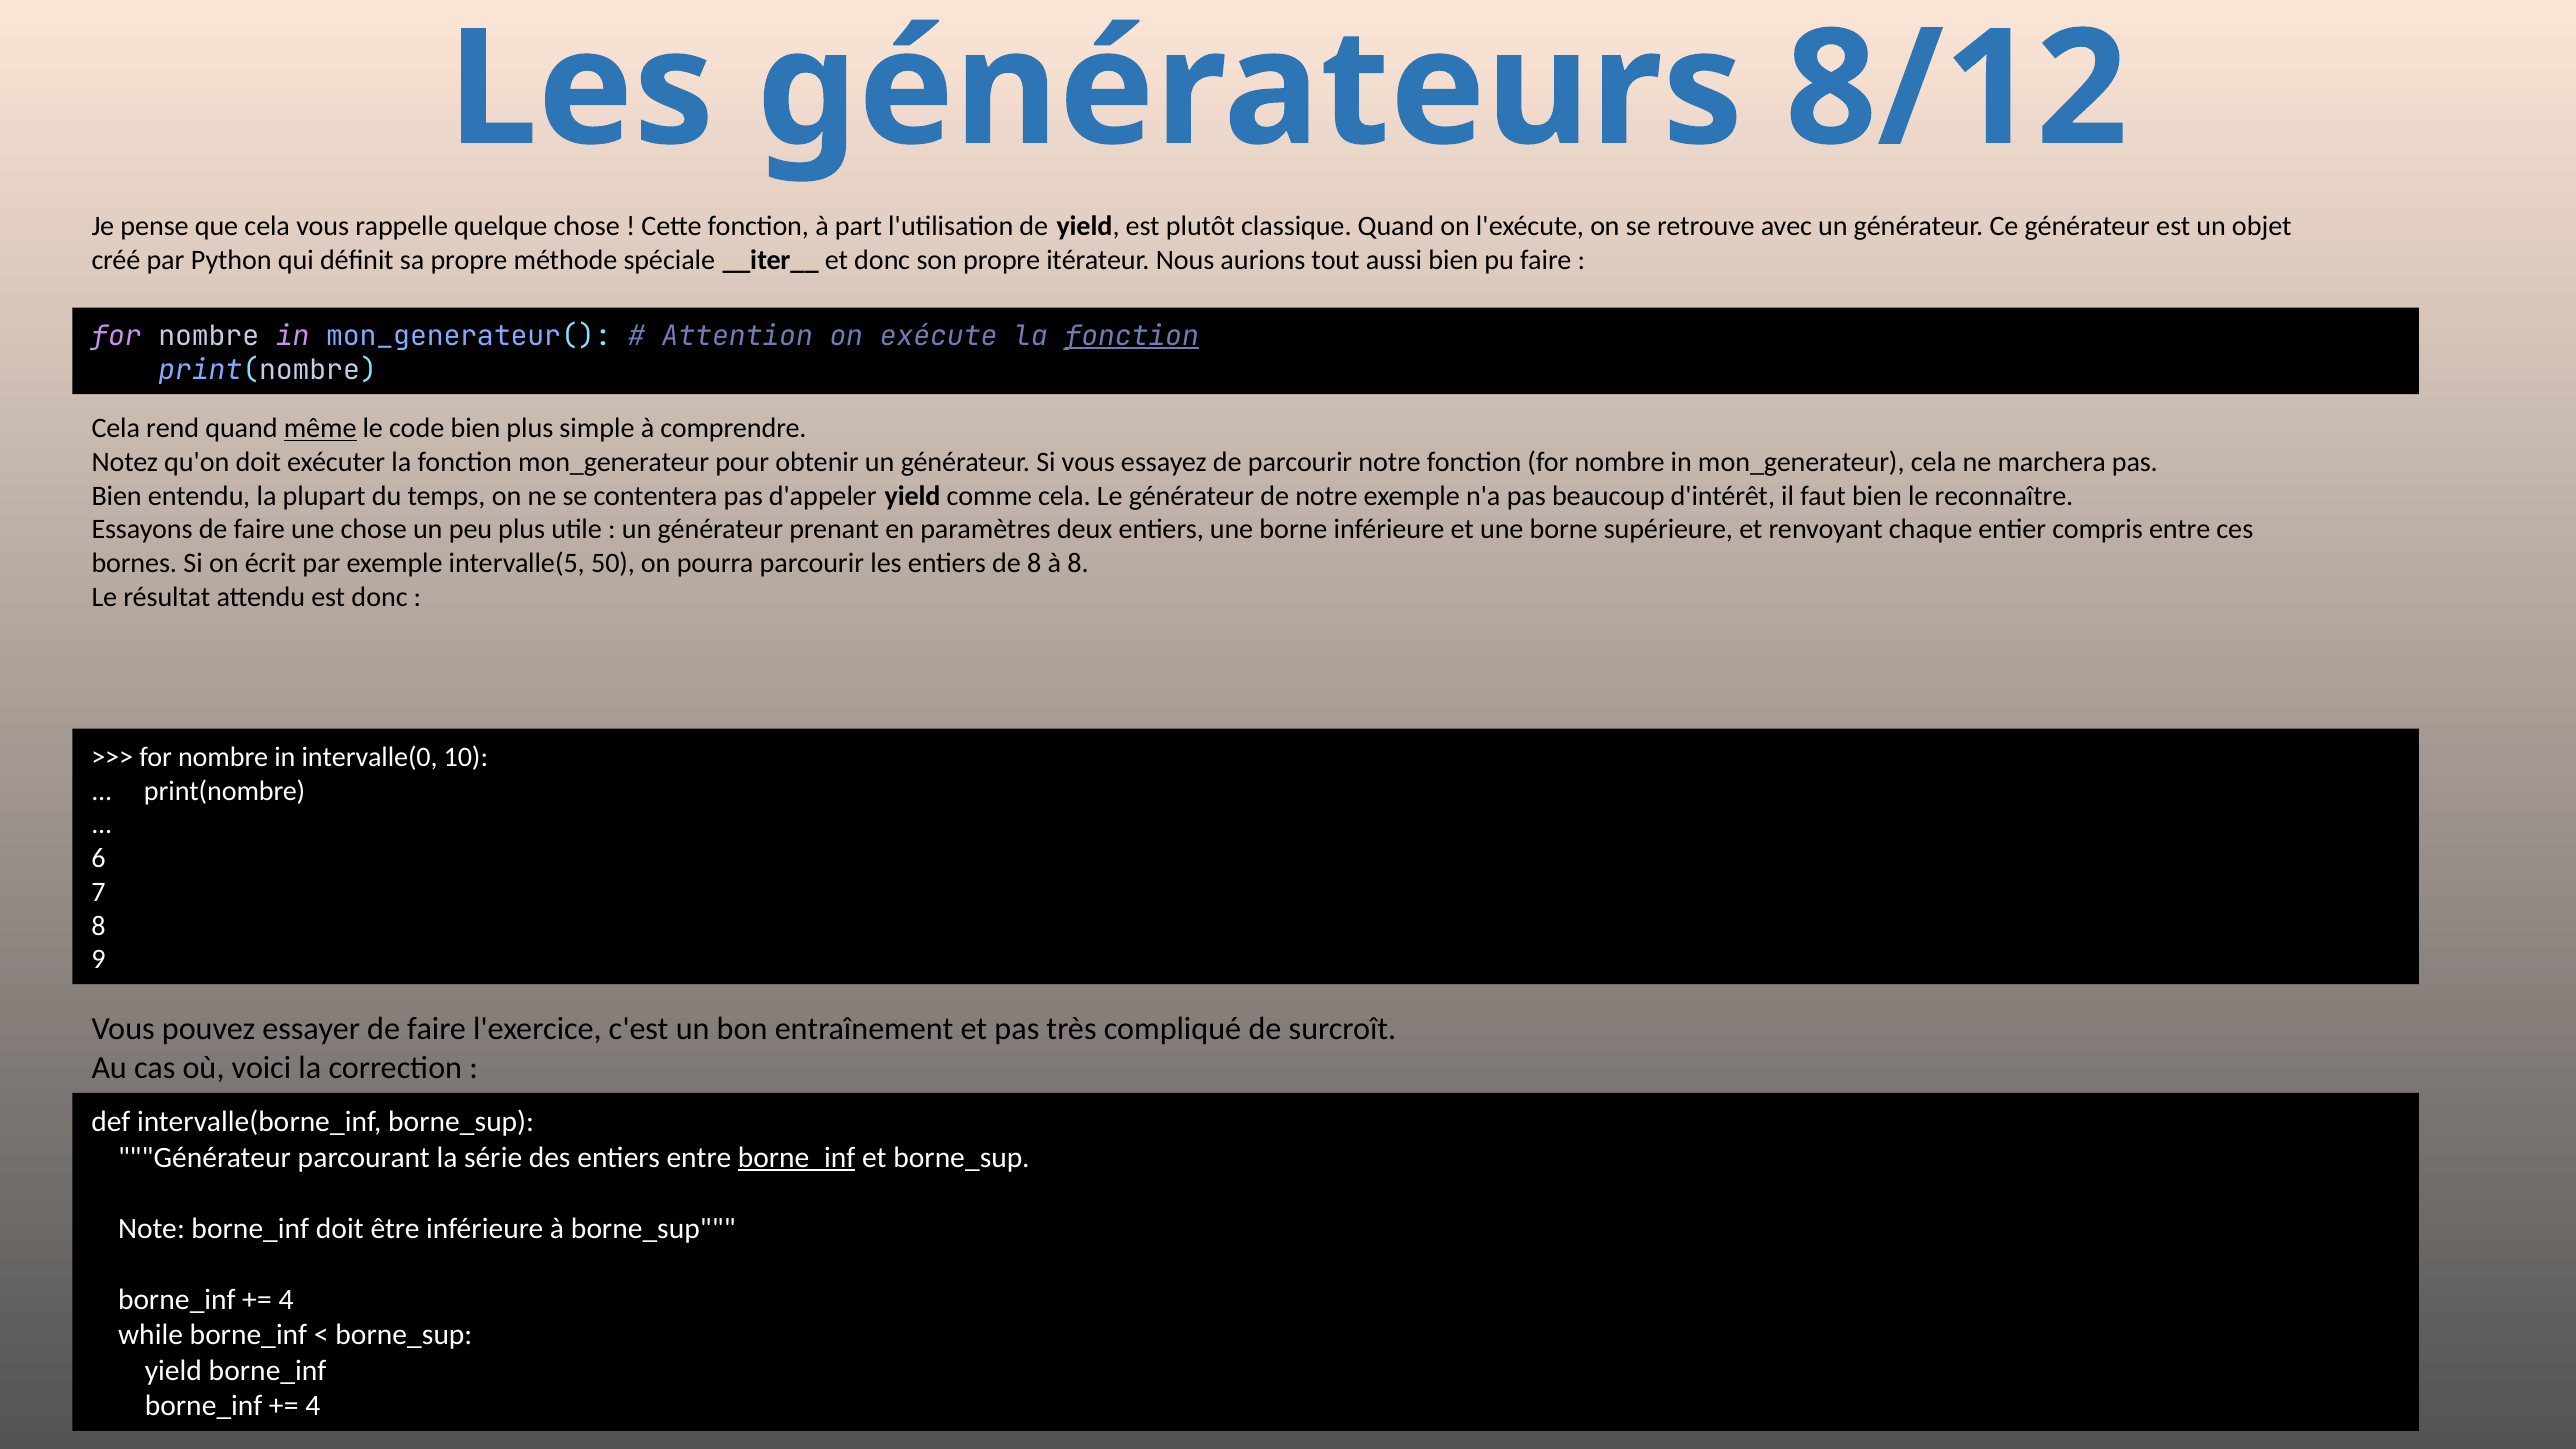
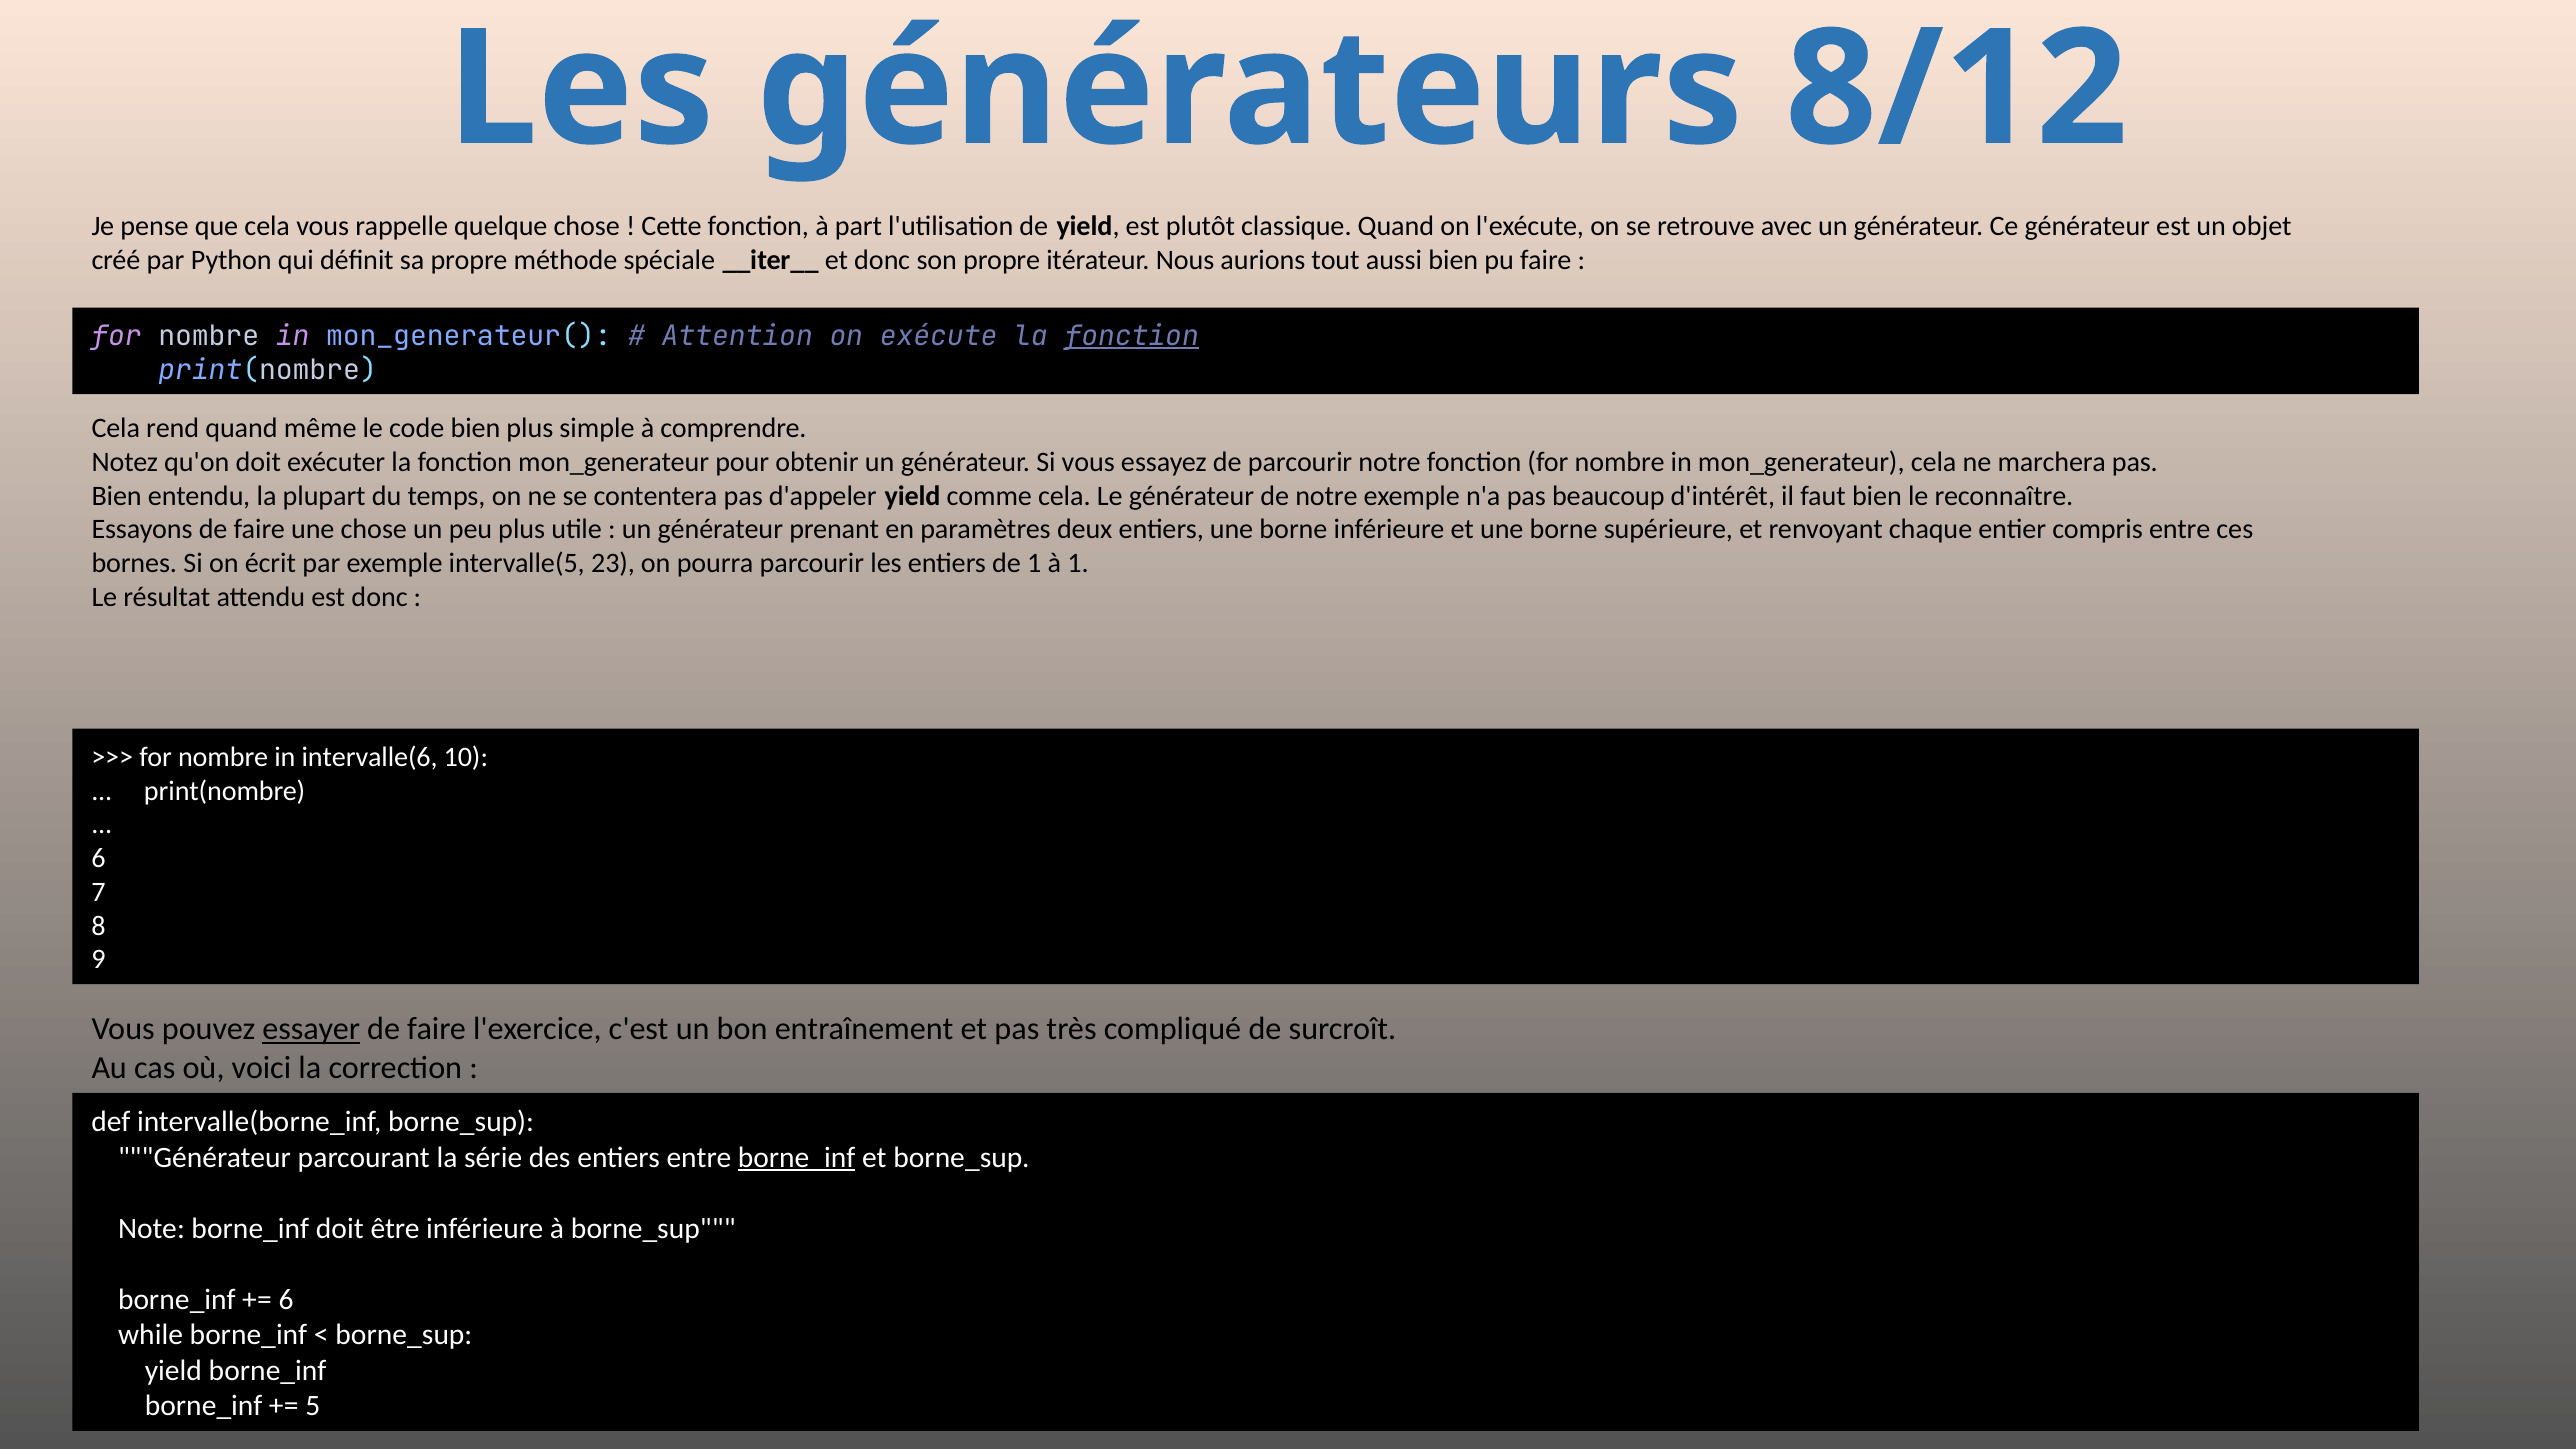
même underline: present -> none (320, 428)
50: 50 -> 23 (613, 563)
de 8: 8 -> 1 (1034, 563)
à 8: 8 -> 1 (1078, 563)
intervalle(0: intervalle(0 -> intervalle(6 (370, 757)
essayer underline: none -> present (311, 1029)
4: 4 -> 6 (286, 1299)
4: 4 -> 5 (313, 1406)
